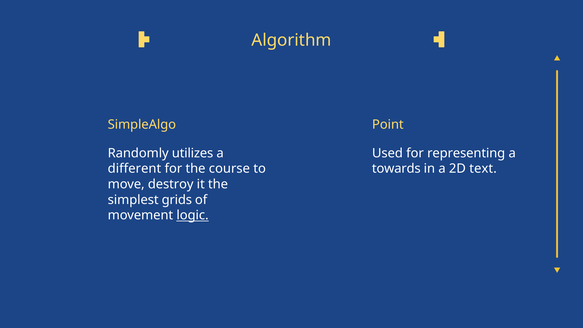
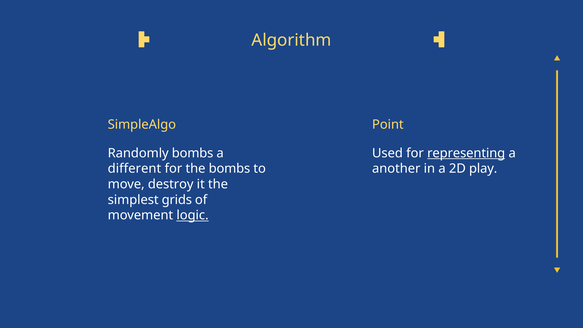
Randomly utilizes: utilizes -> bombs (193, 153)
representing underline: none -> present (466, 153)
the course: course -> bombs (229, 169)
towards: towards -> another (396, 169)
text: text -> play (483, 169)
